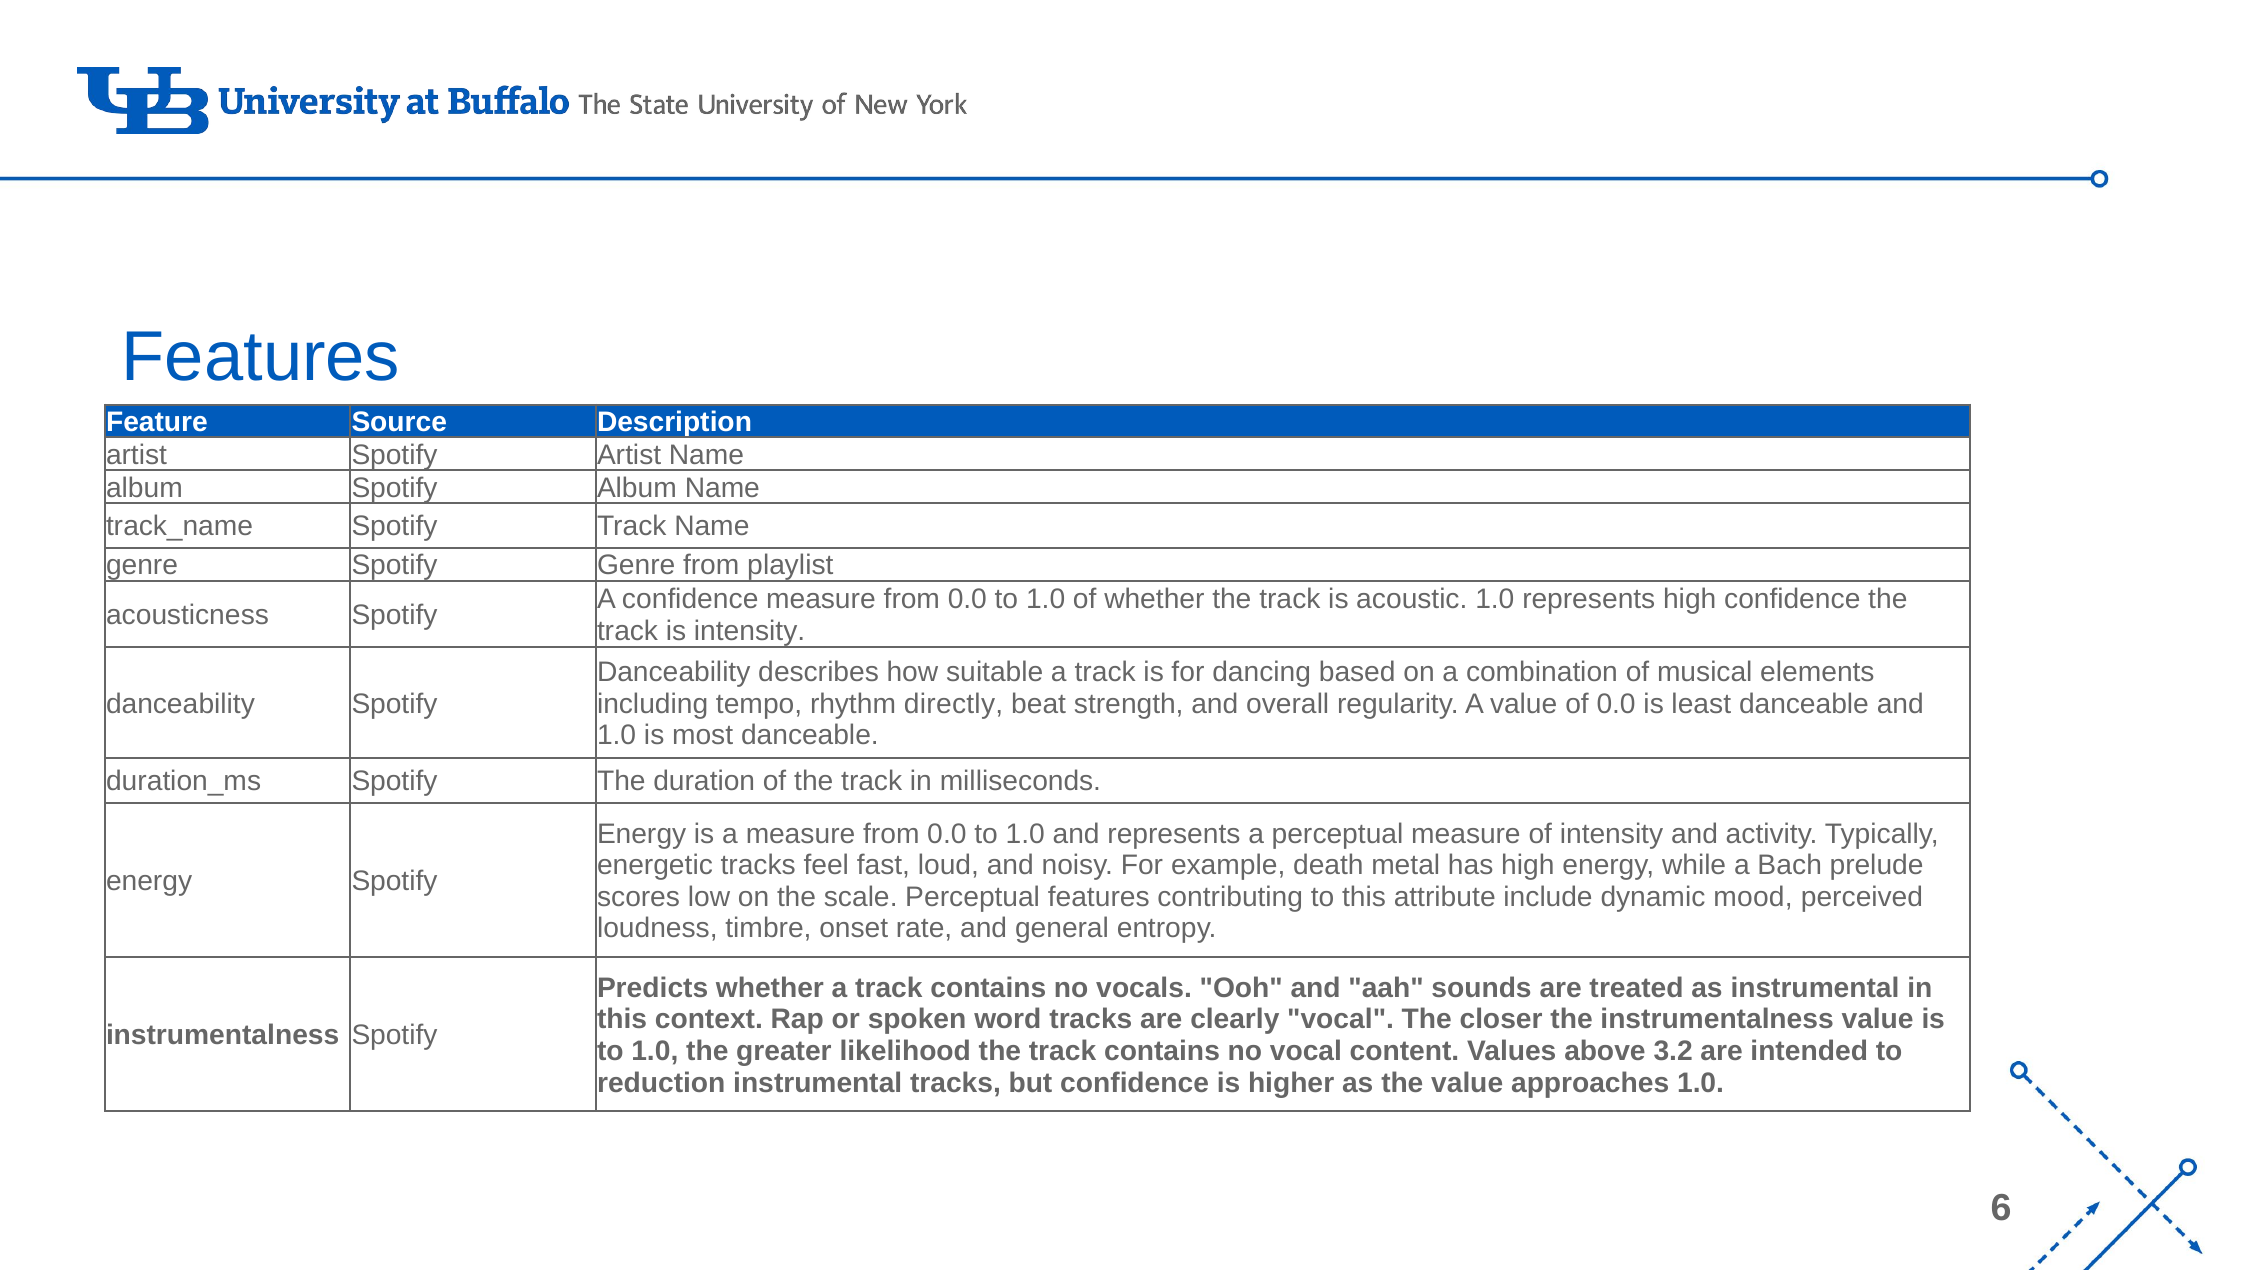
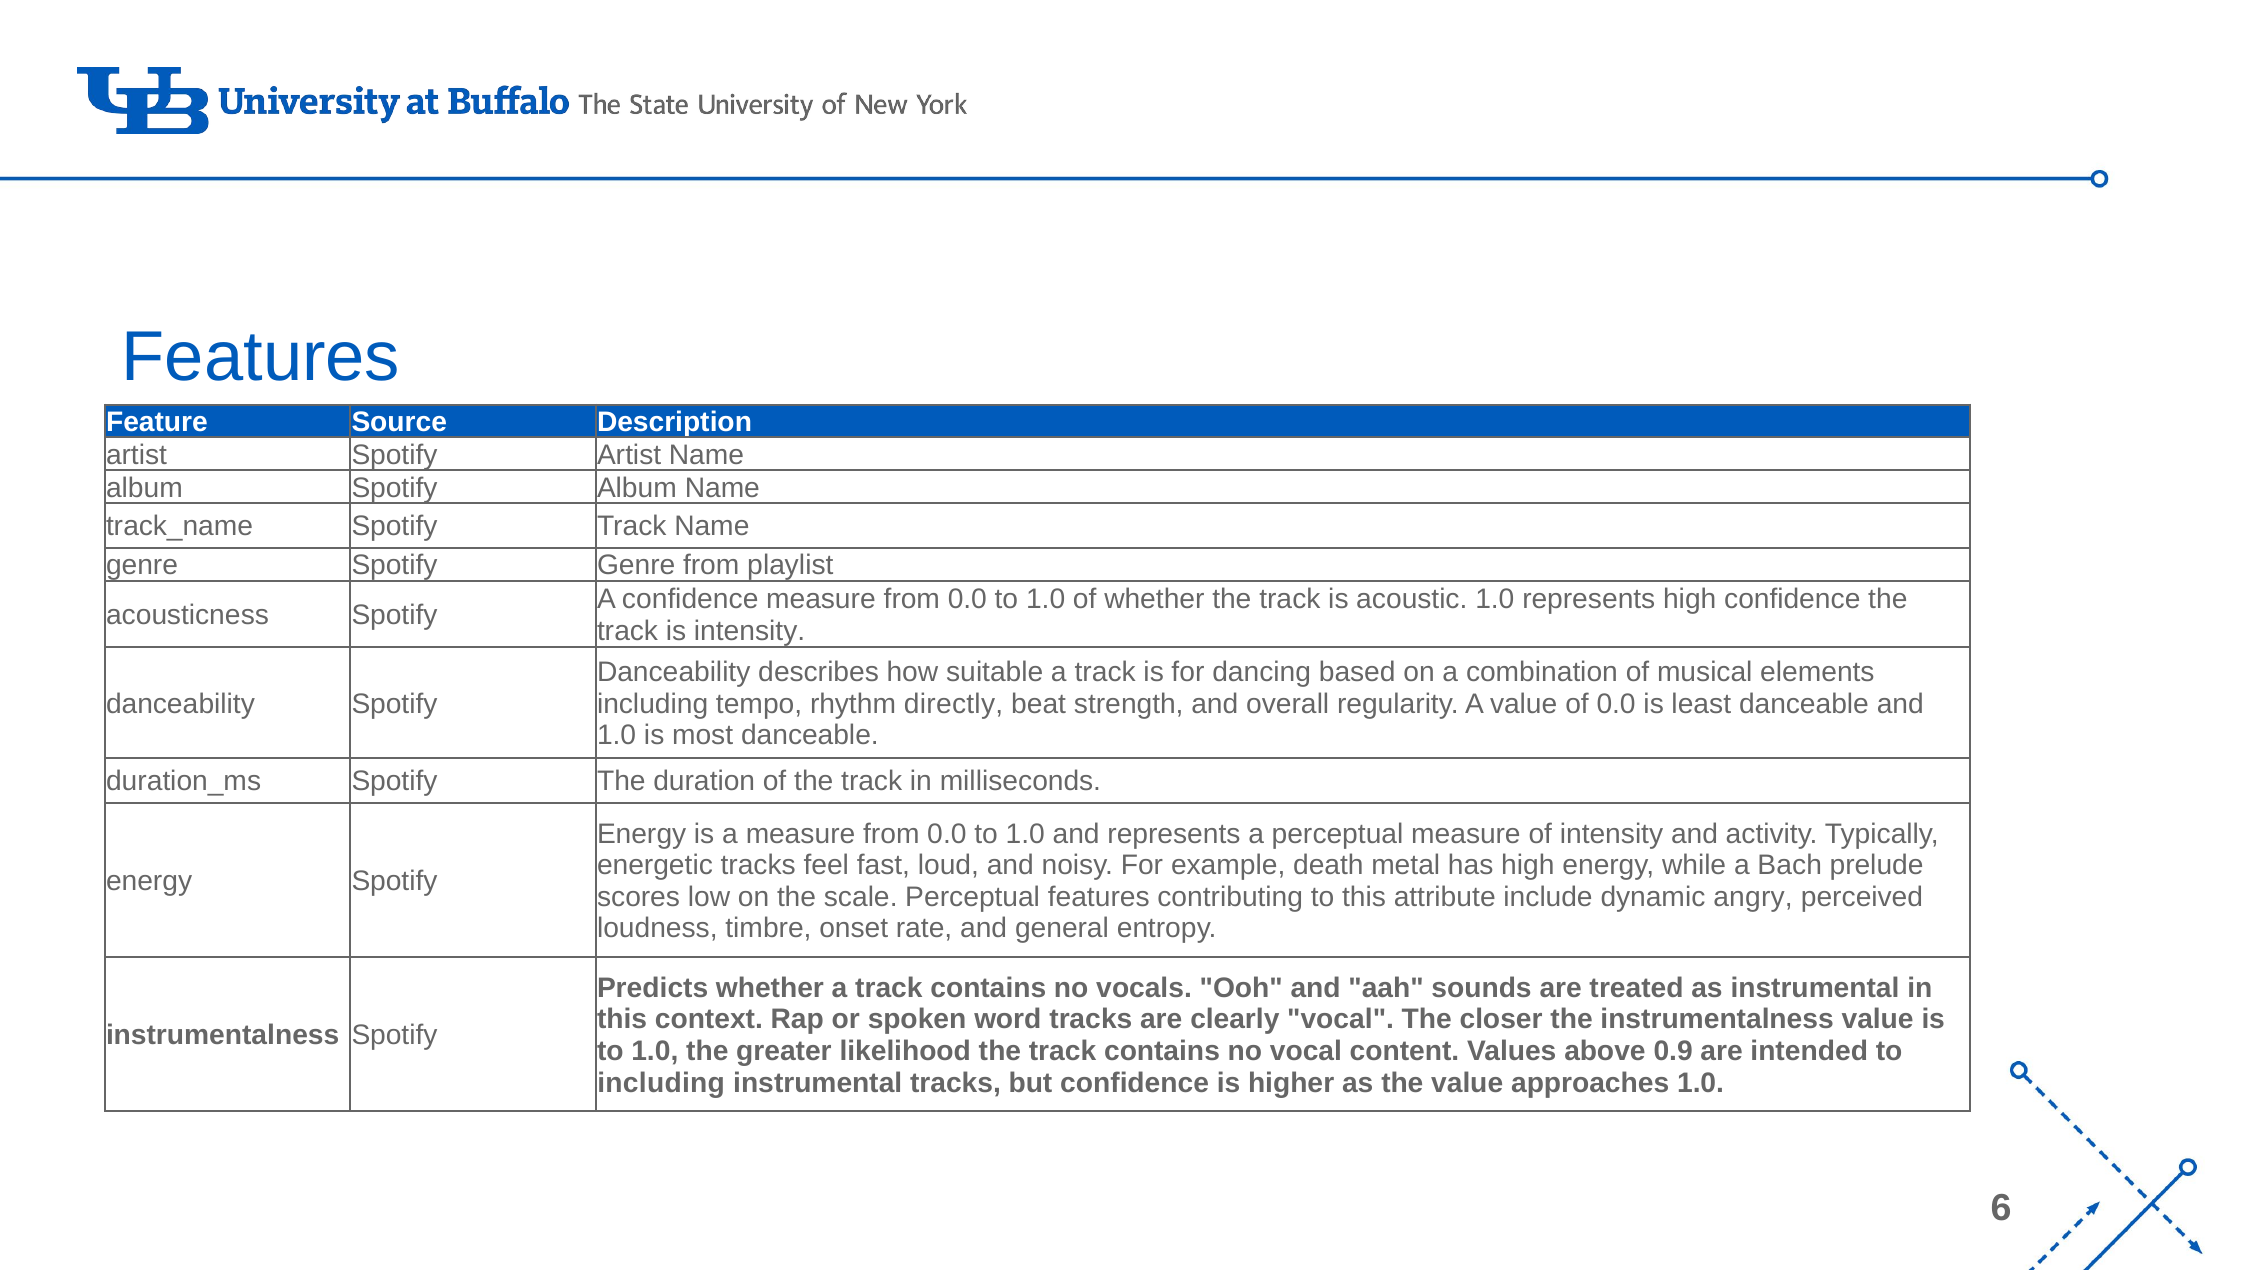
mood: mood -> angry (1753, 897)
3.2: 3.2 -> 0.9 (1673, 1051)
reduction: reduction -> including (661, 1083)
